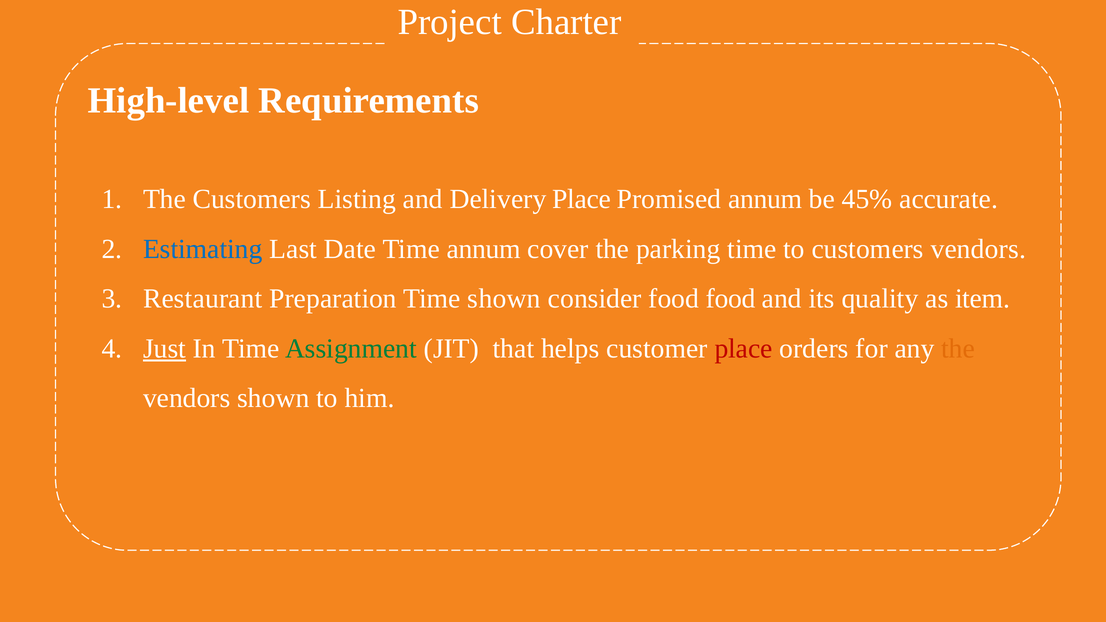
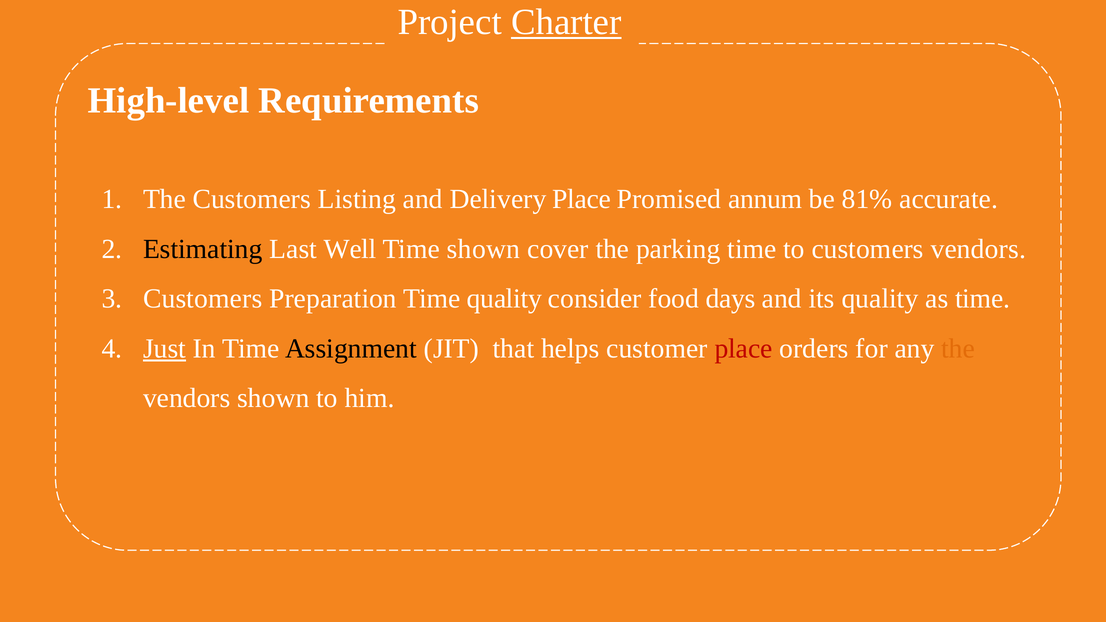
Charter underline: none -> present (566, 22)
45%: 45% -> 81% (867, 199)
Estimating colour: blue -> black (203, 249)
Date: Date -> Well (350, 249)
Time annum: annum -> shown (484, 249)
Restaurant: Restaurant -> Customers (203, 299)
Time shown: shown -> quality (504, 299)
food food: food -> days (731, 299)
as item: item -> time (983, 299)
Assignment colour: green -> black (351, 349)
